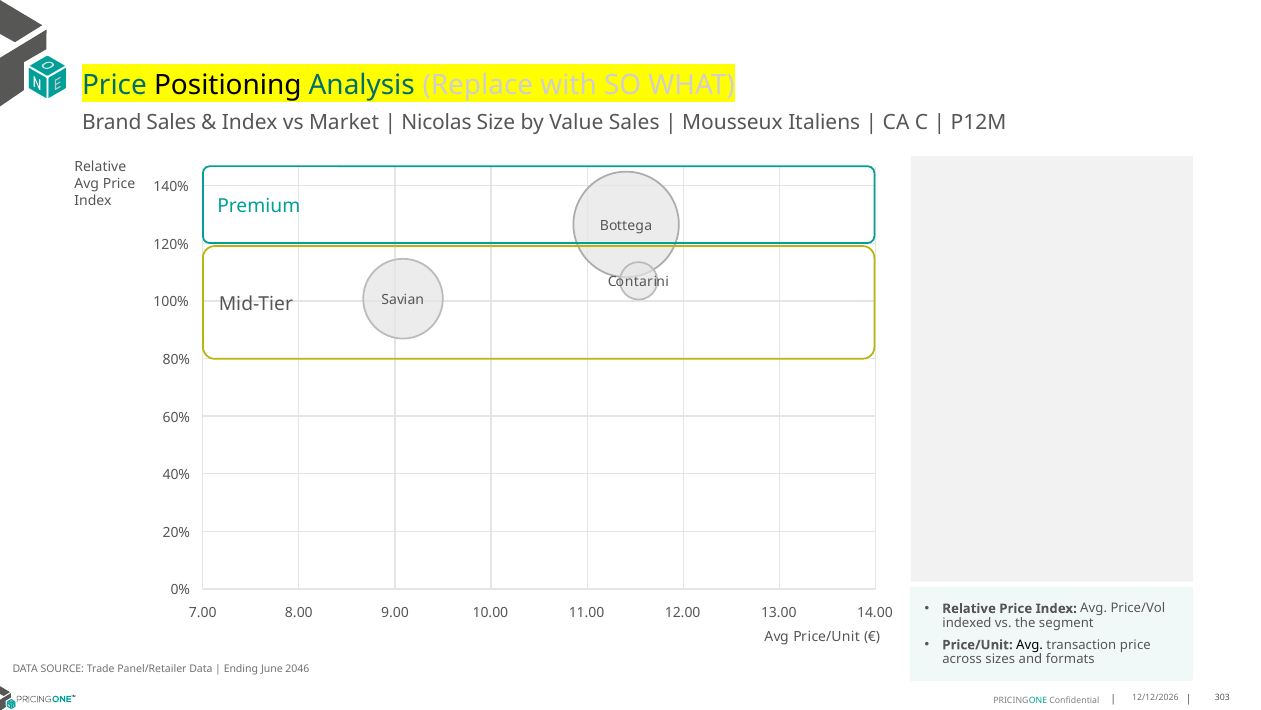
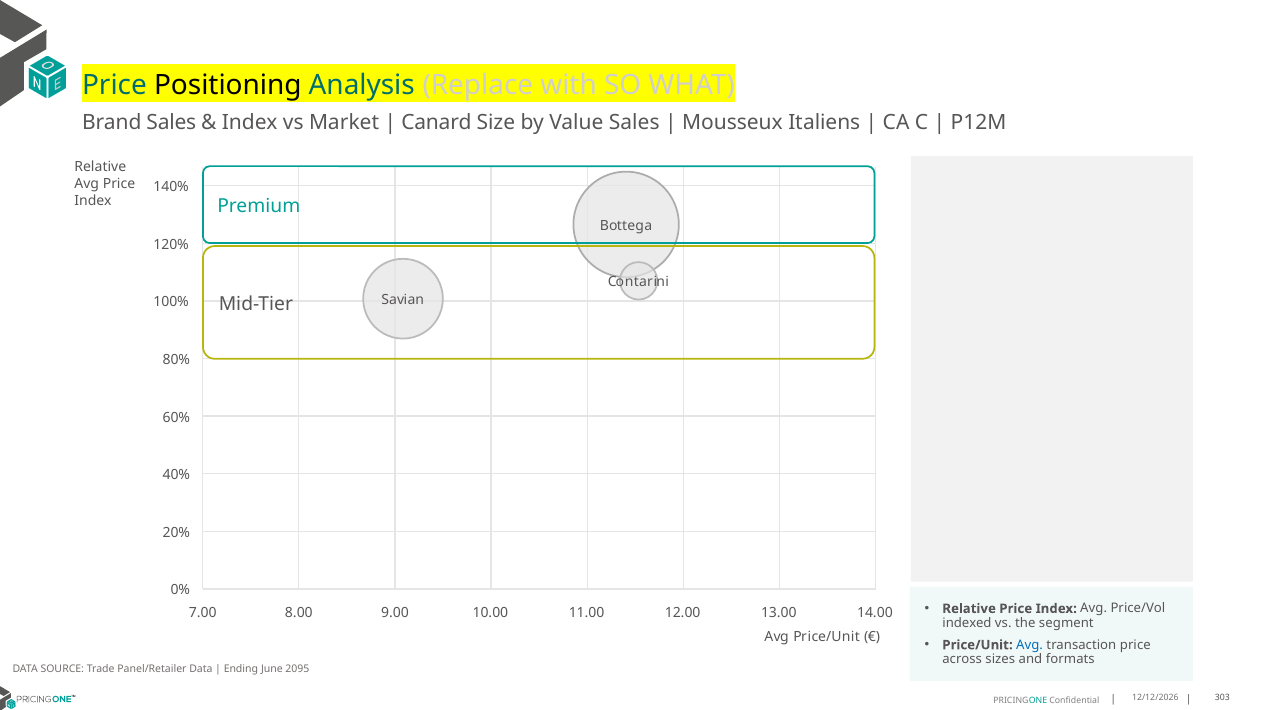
Nicolas: Nicolas -> Canard (436, 123)
Avg colour: black -> blue (1030, 644)
2046: 2046 -> 2095 (297, 668)
